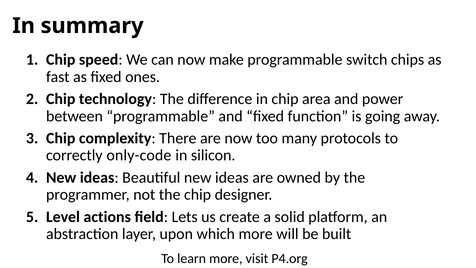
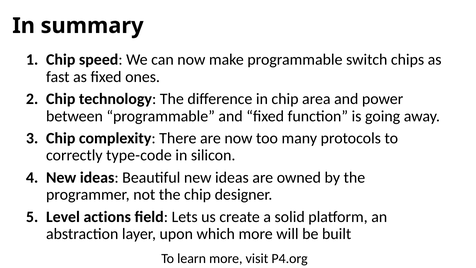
only-code: only-code -> type-code (139, 155)
